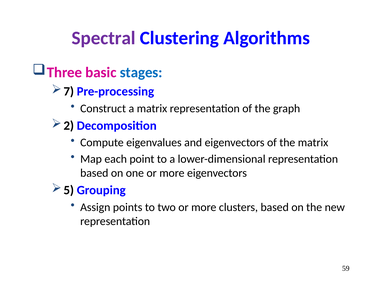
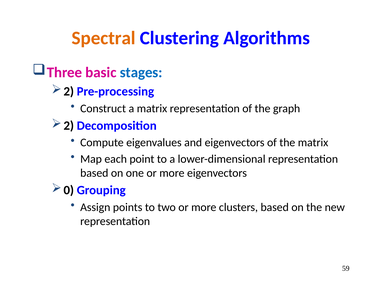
Spectral colour: purple -> orange (104, 38)
7: 7 -> 2 (69, 91)
5: 5 -> 0 (69, 190)
